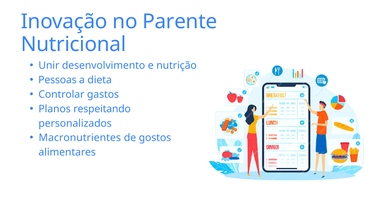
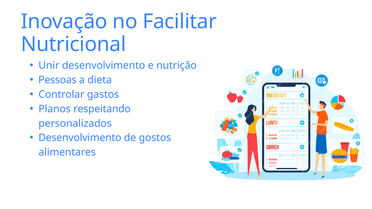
Parente: Parente -> Facilitar (180, 22)
Macronutrientes: Macronutrientes -> Desenvolvimento (80, 138)
